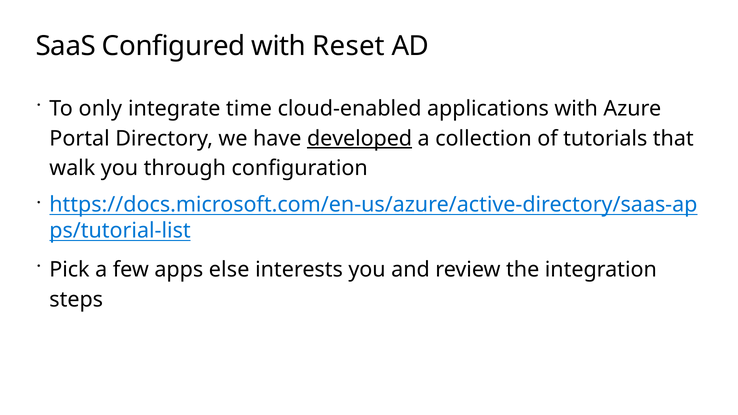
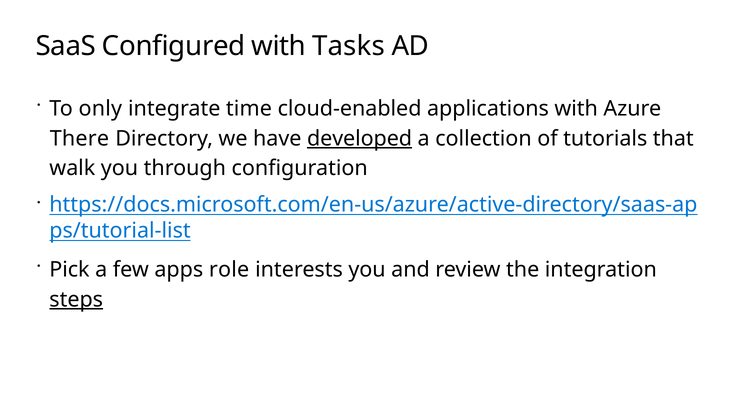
Reset: Reset -> Tasks (349, 46)
Portal: Portal -> There (79, 139)
else: else -> role (229, 270)
steps underline: none -> present (76, 300)
